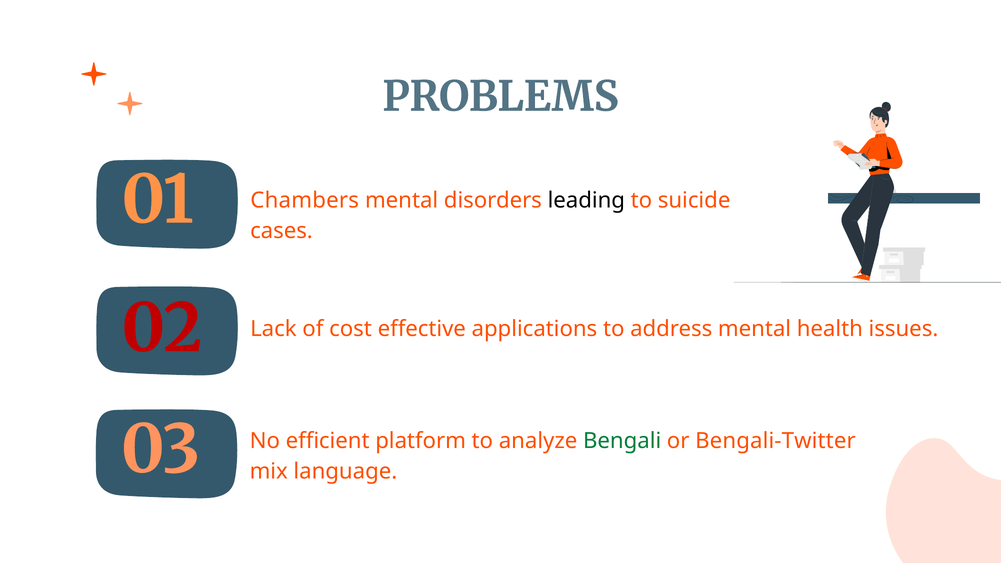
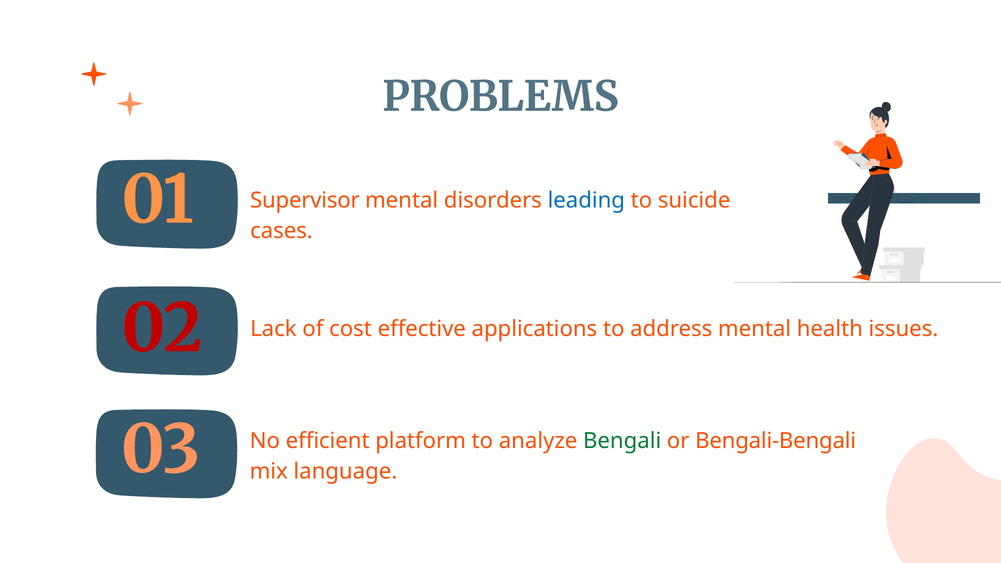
Chambers: Chambers -> Supervisor (305, 200)
leading colour: black -> blue (586, 200)
Bengali-Twitter: Bengali-Twitter -> Bengali-Bengali (776, 441)
